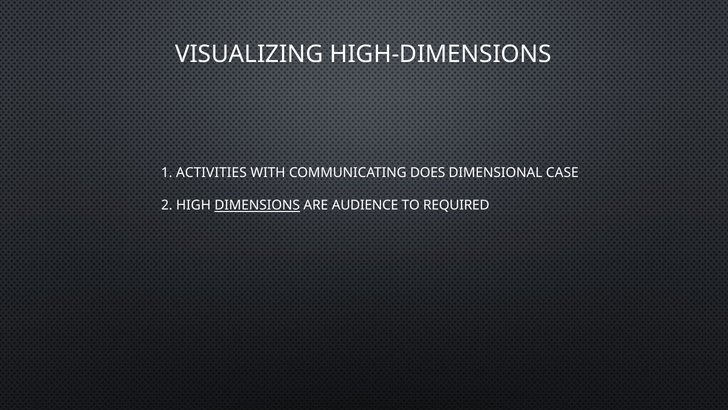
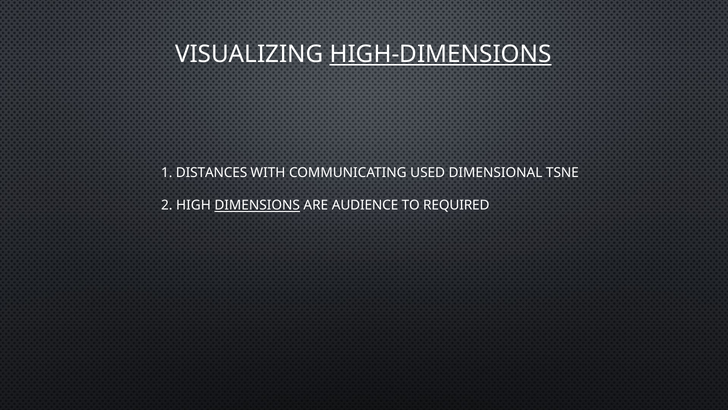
HIGH-DIMENSIONS underline: none -> present (441, 54)
ACTIVITIES: ACTIVITIES -> DISTANCES (212, 172)
DOES: DOES -> USED (428, 172)
CASE: CASE -> TSNE (562, 172)
